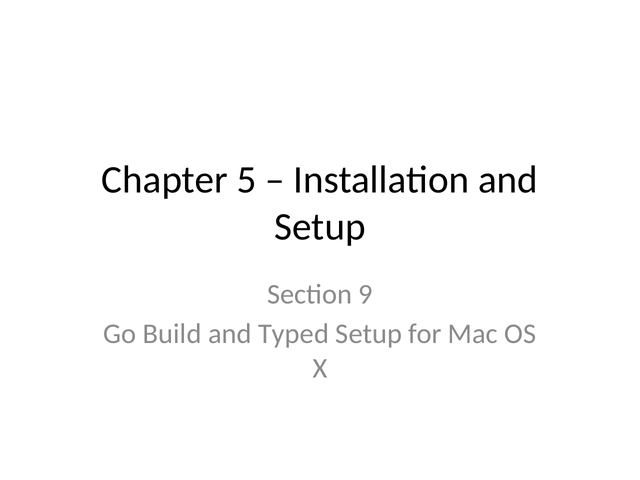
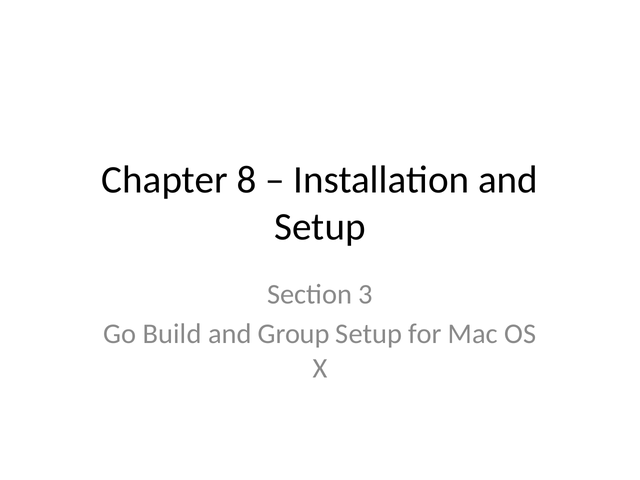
5: 5 -> 8 (246, 180)
9: 9 -> 3 (366, 294)
Typed: Typed -> Group (294, 334)
